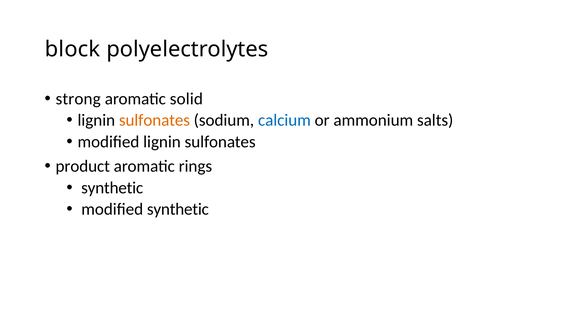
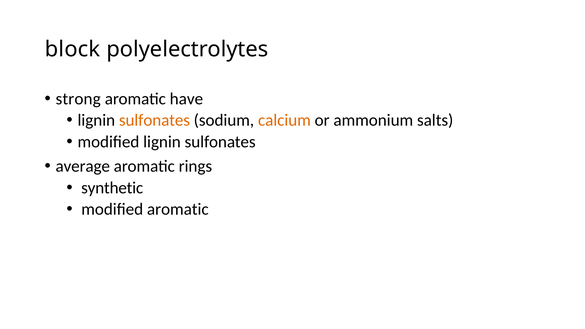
solid: solid -> have (186, 99)
calcium colour: blue -> orange (284, 120)
product: product -> average (83, 166)
modified synthetic: synthetic -> aromatic (178, 209)
